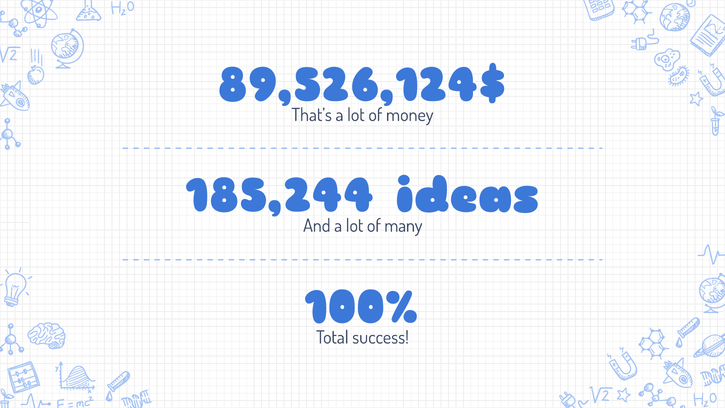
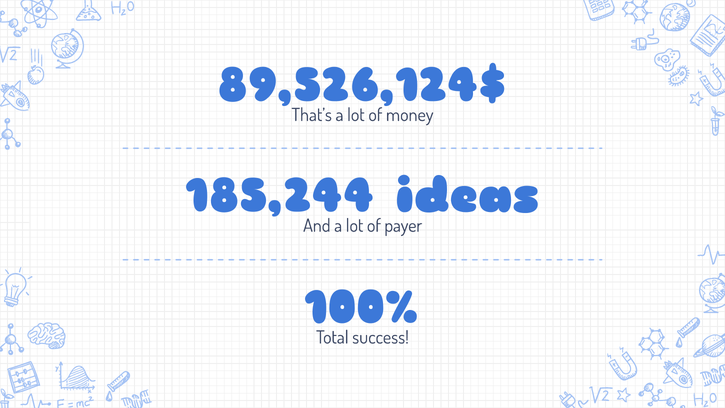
many: many -> payer (403, 226)
